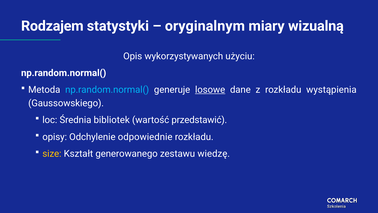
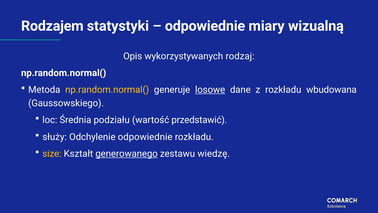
oryginalnym: oryginalnym -> odpowiednie (205, 26)
użyciu: użyciu -> rodzaj (240, 56)
np.random.normal( colour: light blue -> yellow (107, 90)
wystąpienia: wystąpienia -> wbudowana (331, 90)
bibliotek: bibliotek -> podziału (112, 120)
opisy: opisy -> służy (55, 137)
generowanego underline: none -> present (127, 153)
